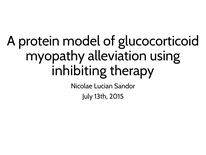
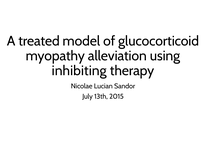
protein: protein -> treated (39, 41)
